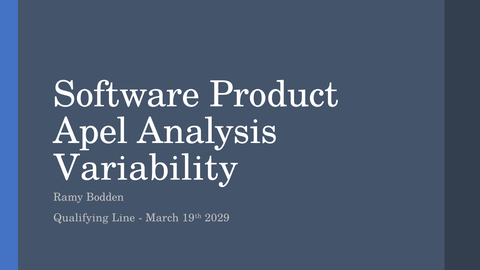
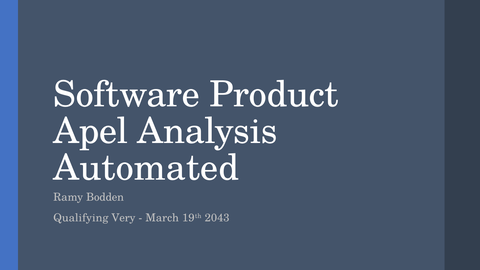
Variability: Variability -> Automated (146, 168)
Line: Line -> Very (124, 218)
2029: 2029 -> 2043 (217, 218)
